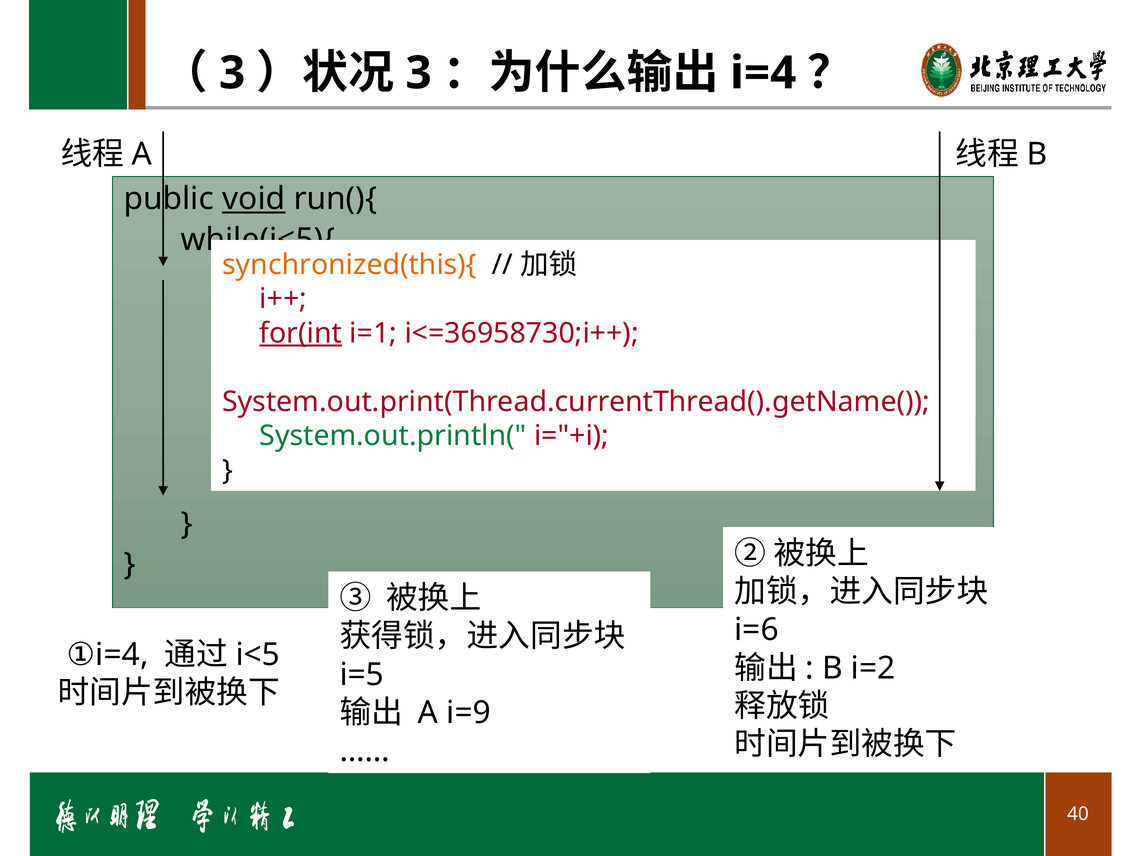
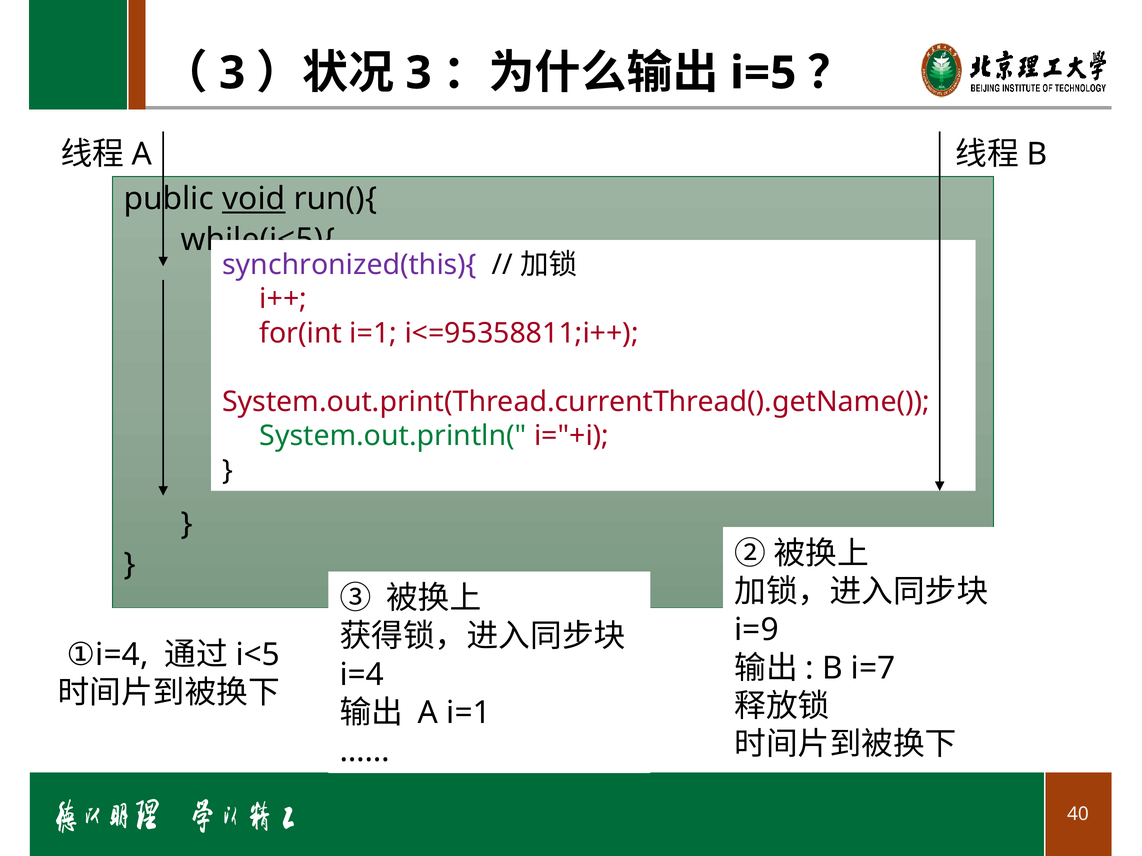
i=4: i=4 -> i=5 (763, 73)
synchronized(this){ colour: orange -> purple (350, 265)
for(int underline: present -> none (301, 333)
i<=36958730;i++: i<=36958730;i++ -> i<=95358811;i++ (522, 333)
i=6: i=6 -> i=9 (757, 630)
i=2: i=2 -> i=7 (873, 668)
i=5: i=5 -> i=4 (362, 675)
A i=9: i=9 -> i=1 (469, 713)
